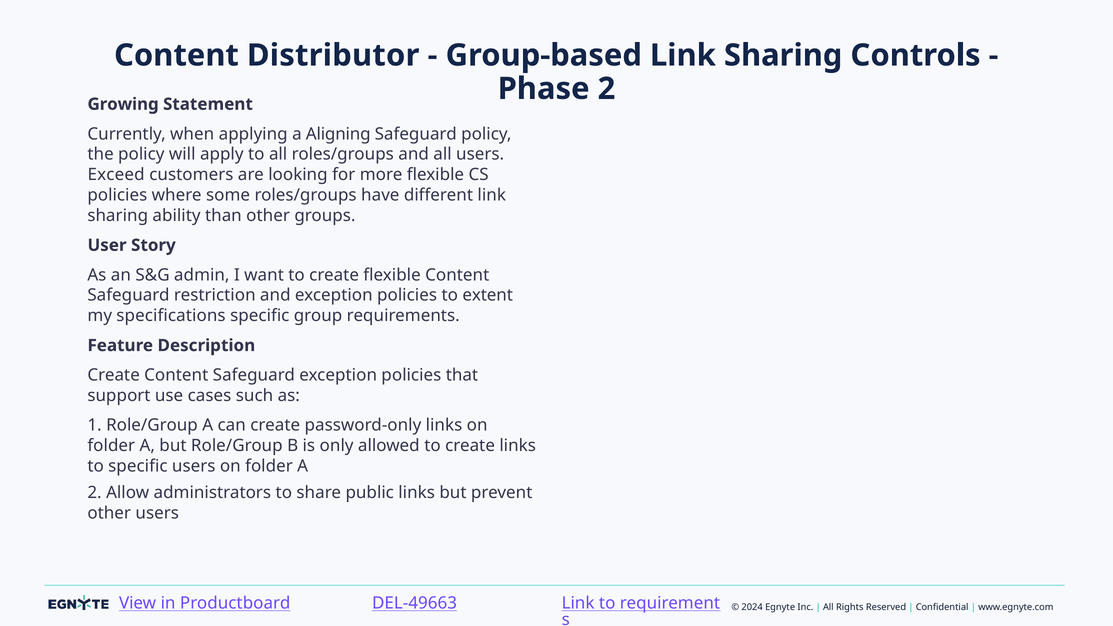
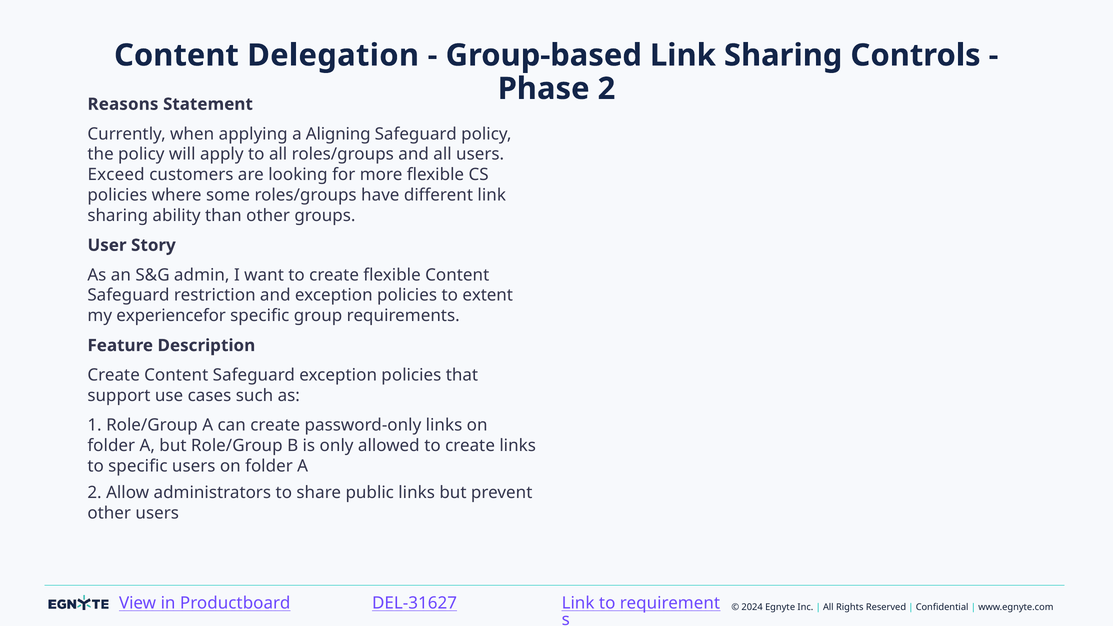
Distributor: Distributor -> Delegation (333, 55)
Growing: Growing -> Reasons (123, 104)
specifications: specifications -> experiencefor (171, 316)
DEL-49663: DEL-49663 -> DEL-31627 (415, 603)
